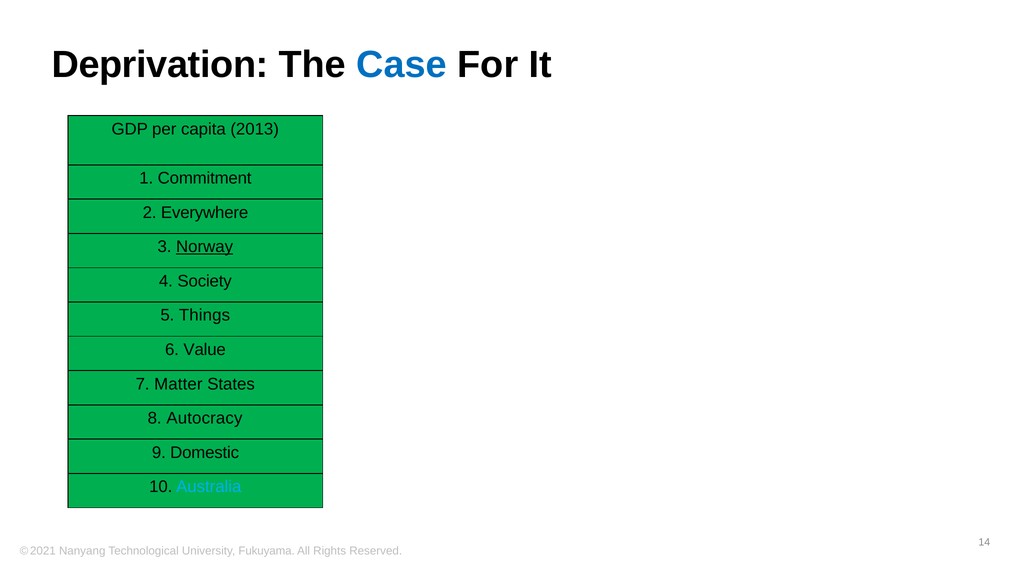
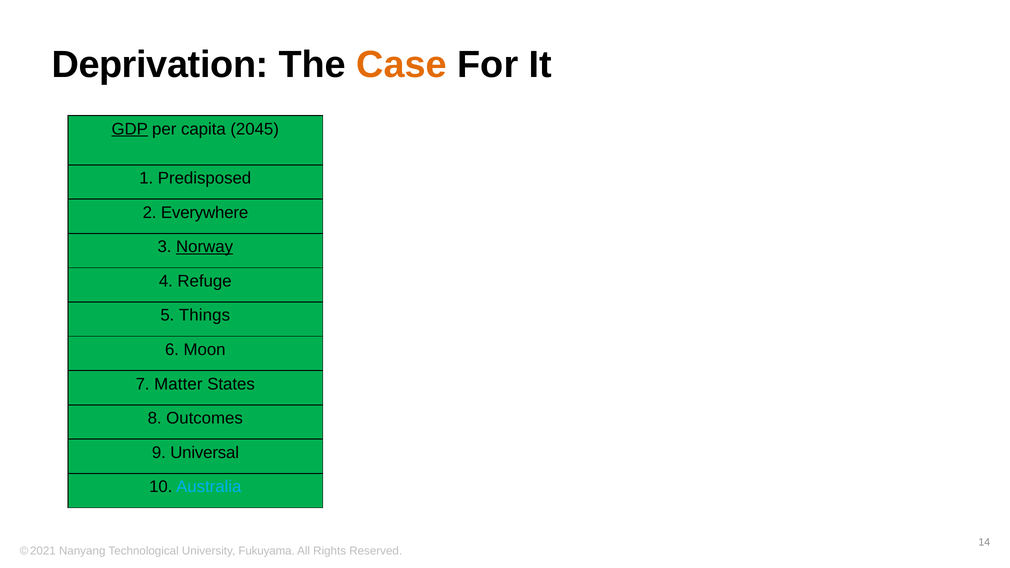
Case colour: blue -> orange (402, 65)
GDP underline: none -> present (130, 129)
2013: 2013 -> 2045 (255, 129)
Commitment: Commitment -> Predisposed (205, 178)
Society: Society -> Refuge (205, 281)
Value: Value -> Moon (205, 350)
Autocracy: Autocracy -> Outcomes (205, 418)
Domestic: Domestic -> Universal (205, 453)
